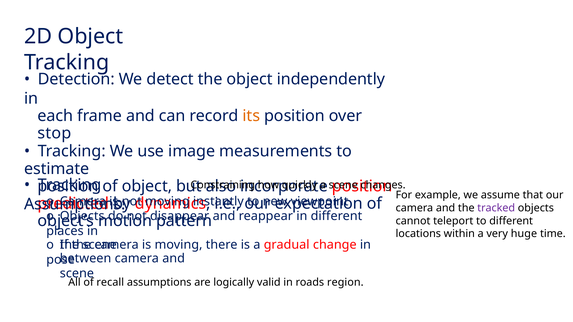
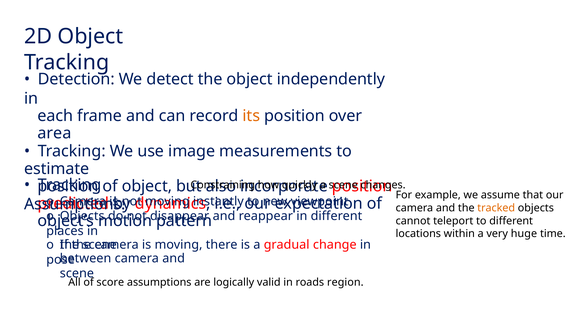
stop: stop -> area (54, 133)
tracked colour: purple -> orange (496, 208)
recall: recall -> score (110, 283)
